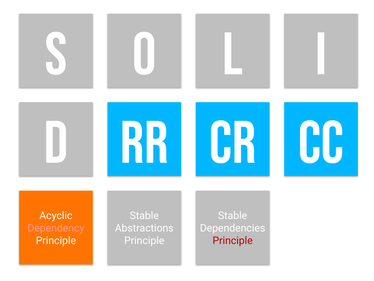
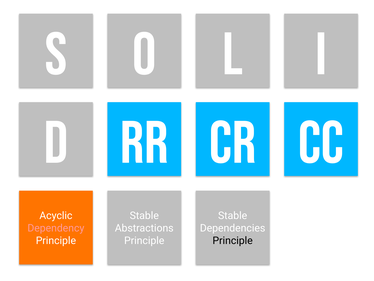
Principle colour: red -> black (233, 240)
